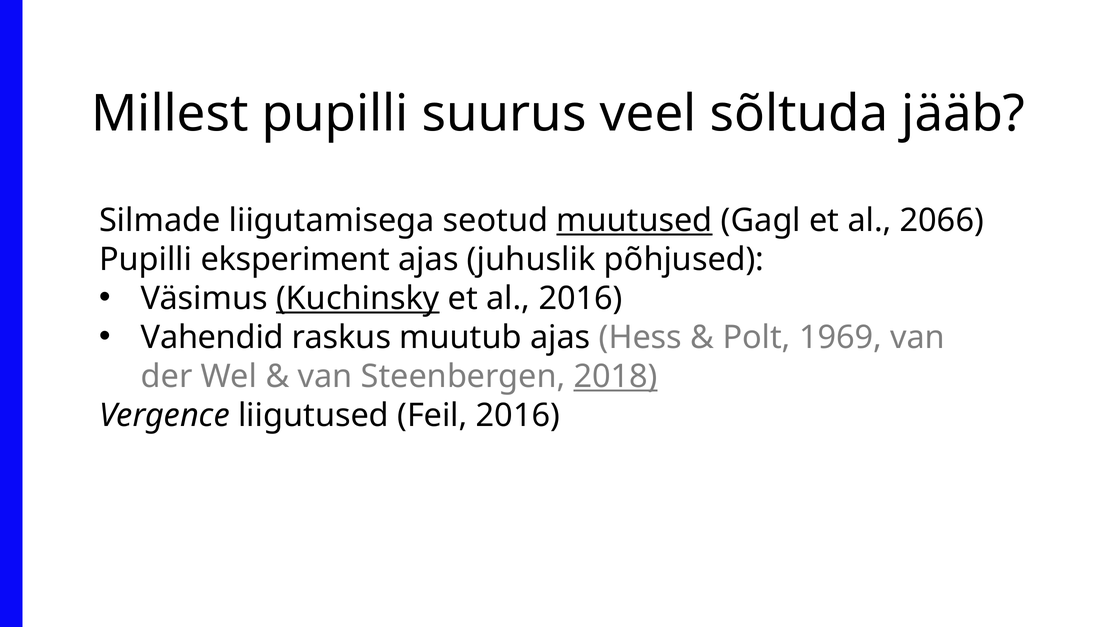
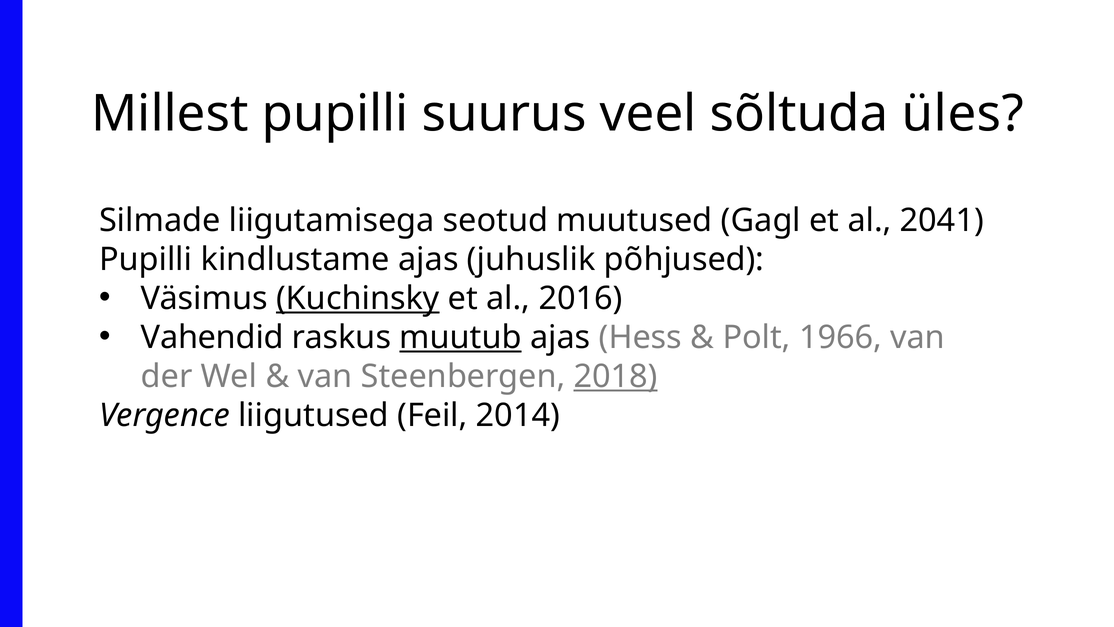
jääb: jääb -> üles (963, 114)
muutused underline: present -> none (634, 220)
2066: 2066 -> 2041 (942, 220)
eksperiment: eksperiment -> kindlustame (295, 259)
muutub underline: none -> present (461, 337)
1969: 1969 -> 1966 (840, 337)
Feil 2016: 2016 -> 2014 (518, 415)
